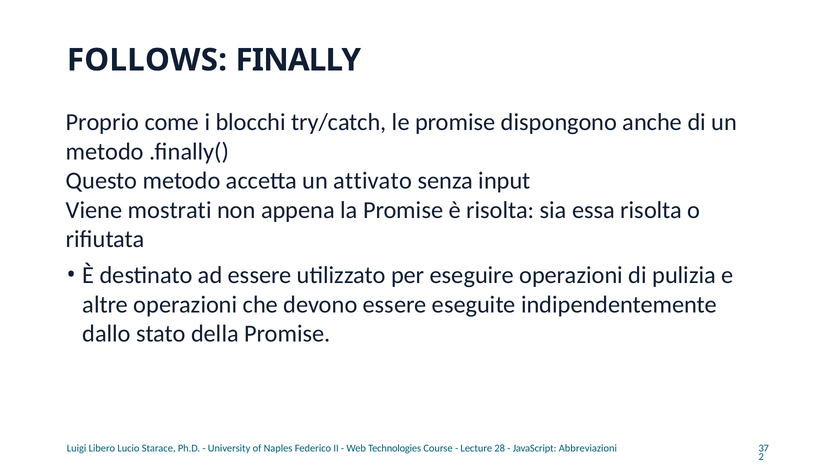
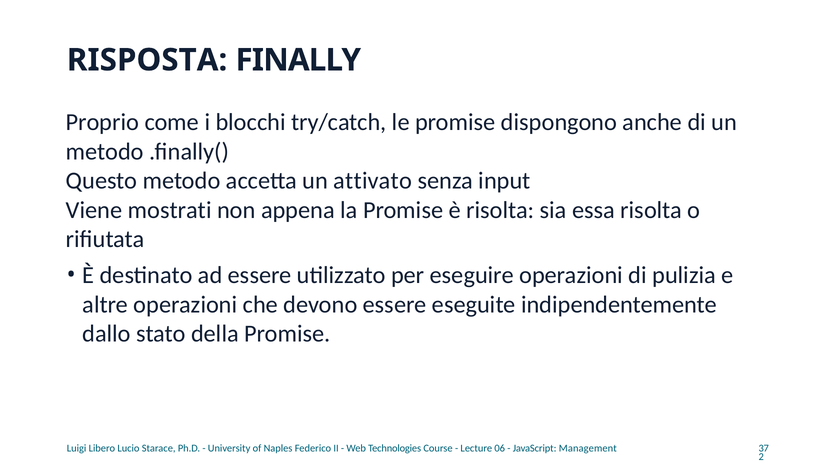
FOLLOWS: FOLLOWS -> RISPOSTA (147, 60)
28: 28 -> 06 (500, 449)
Abbreviazioni: Abbreviazioni -> Management (588, 449)
